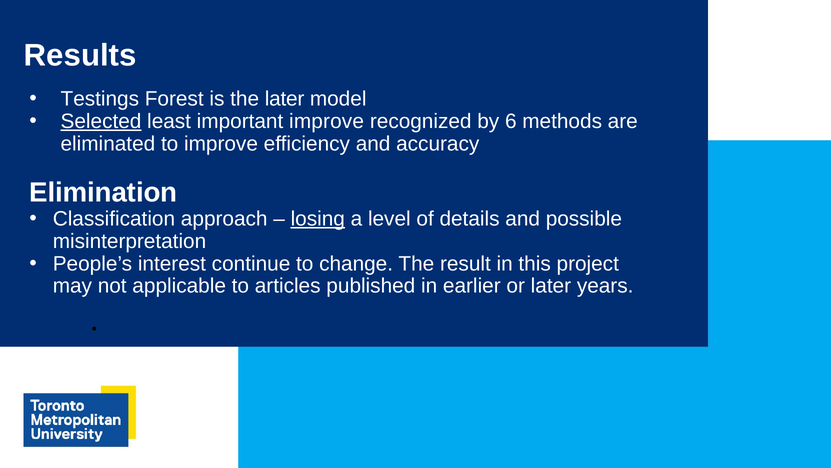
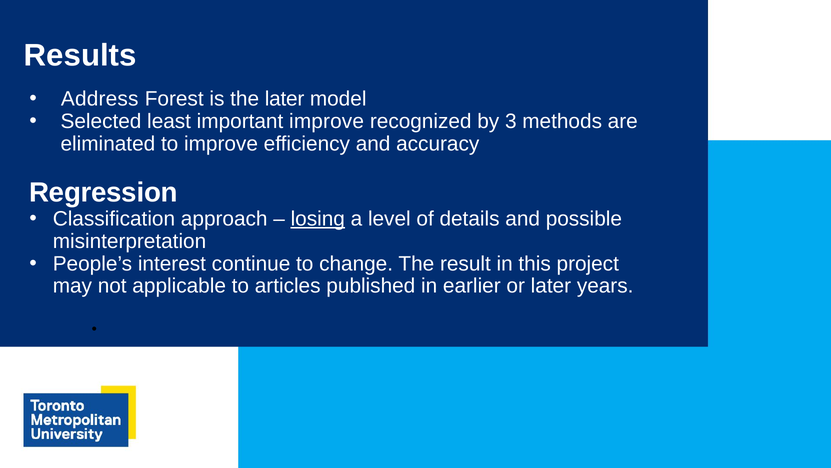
Testings: Testings -> Address (100, 99)
Selected underline: present -> none (101, 121)
6: 6 -> 3 (511, 121)
Elimination: Elimination -> Regression (103, 192)
